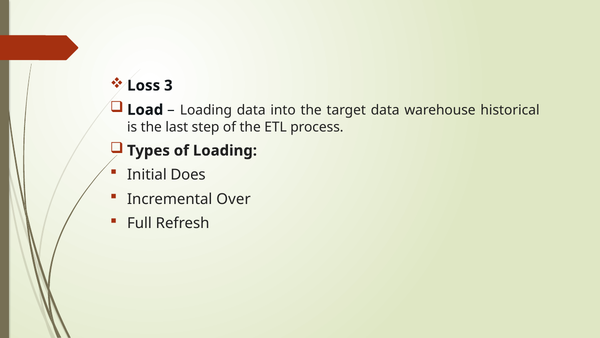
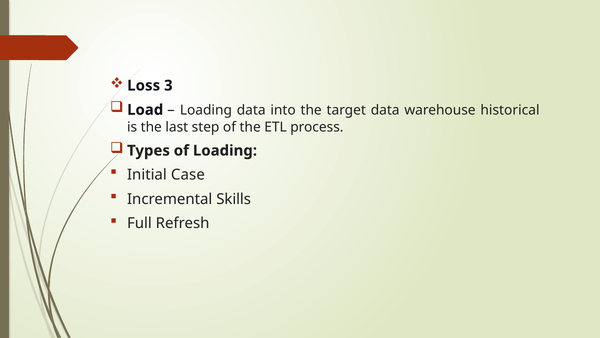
Does: Does -> Case (188, 175)
Over: Over -> Skills (234, 199)
